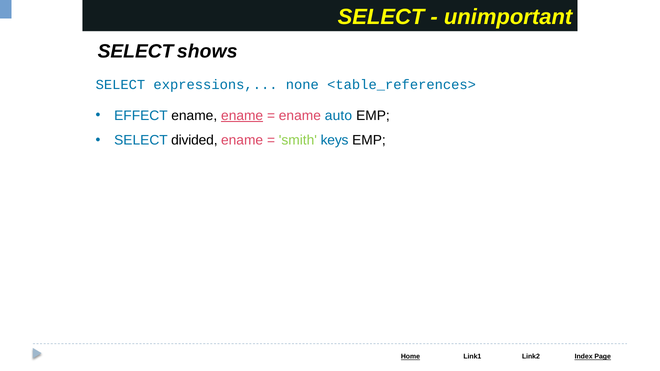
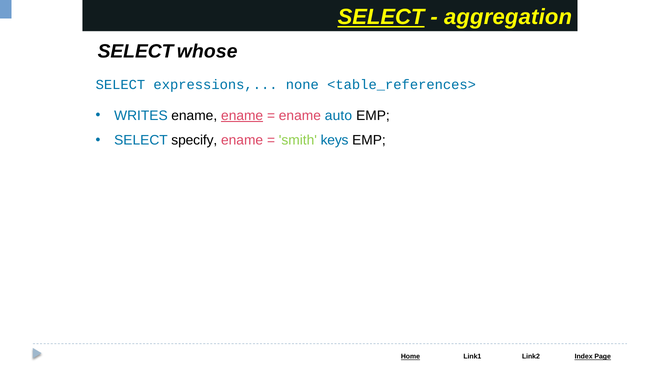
SELECT underline: none -> present (381, 17)
unimportant: unimportant -> aggregation (508, 17)
shows: shows -> whose (207, 51)
EFFECT: EFFECT -> WRITES (141, 116)
divided: divided -> specify (194, 141)
